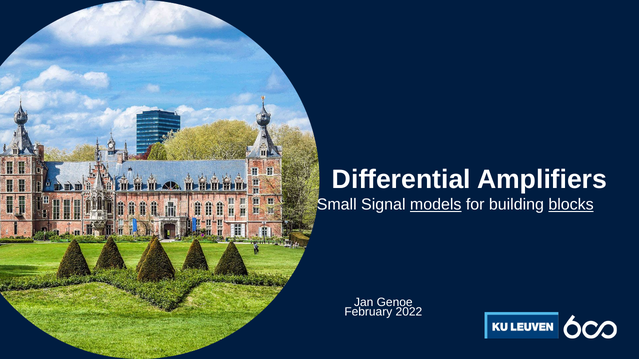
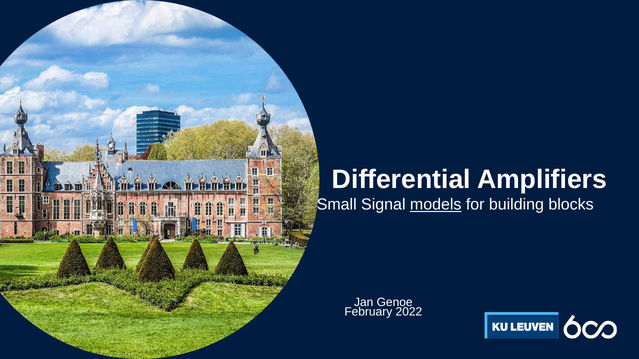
blocks underline: present -> none (571, 205)
